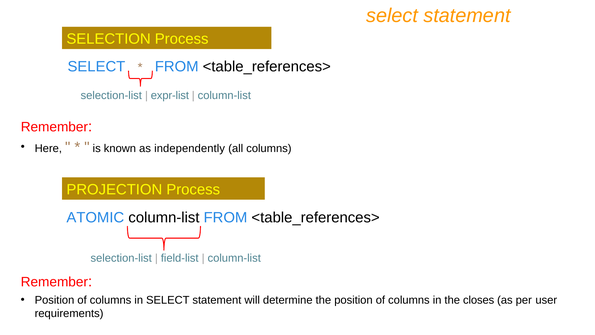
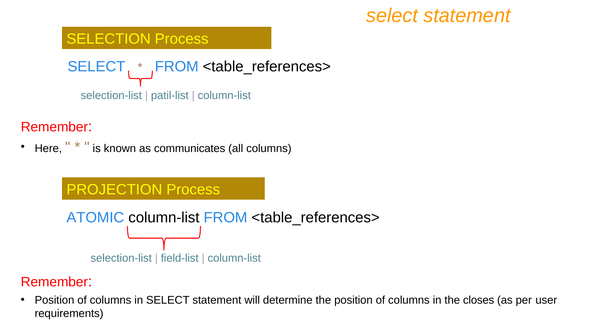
expr-list: expr-list -> patil-list (170, 95)
independently: independently -> communicates (190, 148)
